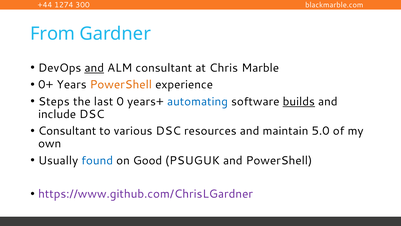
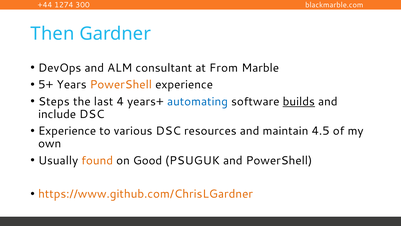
From: From -> Then (53, 34)
and underline: present -> none (94, 68)
Chris: Chris -> From (224, 68)
0+: 0+ -> 5+ (46, 85)
0: 0 -> 4 (120, 101)
Consultant: Consultant -> Experience (67, 131)
5.0: 5.0 -> 4.5 (321, 131)
found colour: blue -> orange (97, 160)
https://www.github.com/ChrisLGardner colour: purple -> orange (146, 194)
